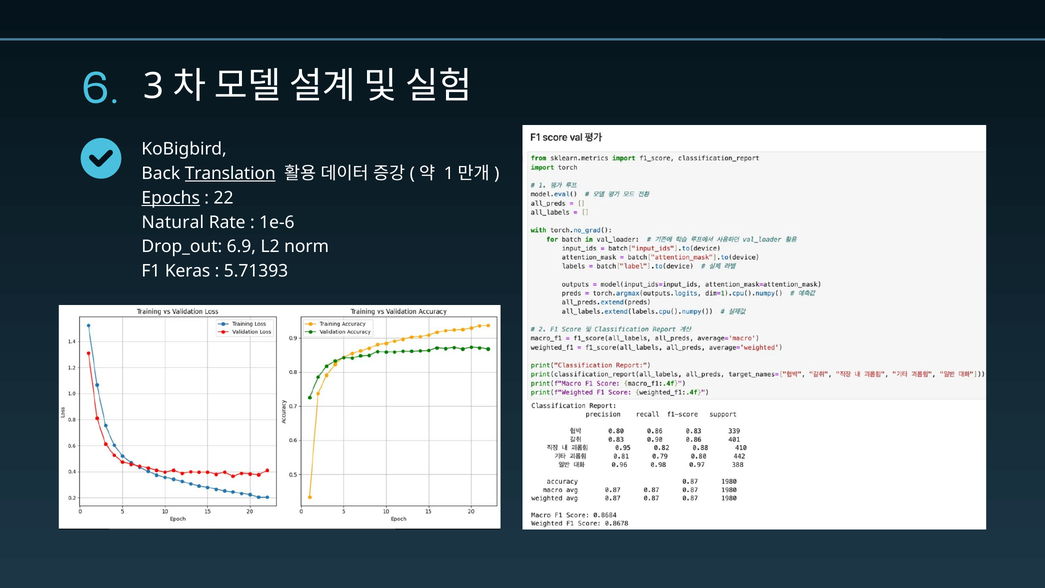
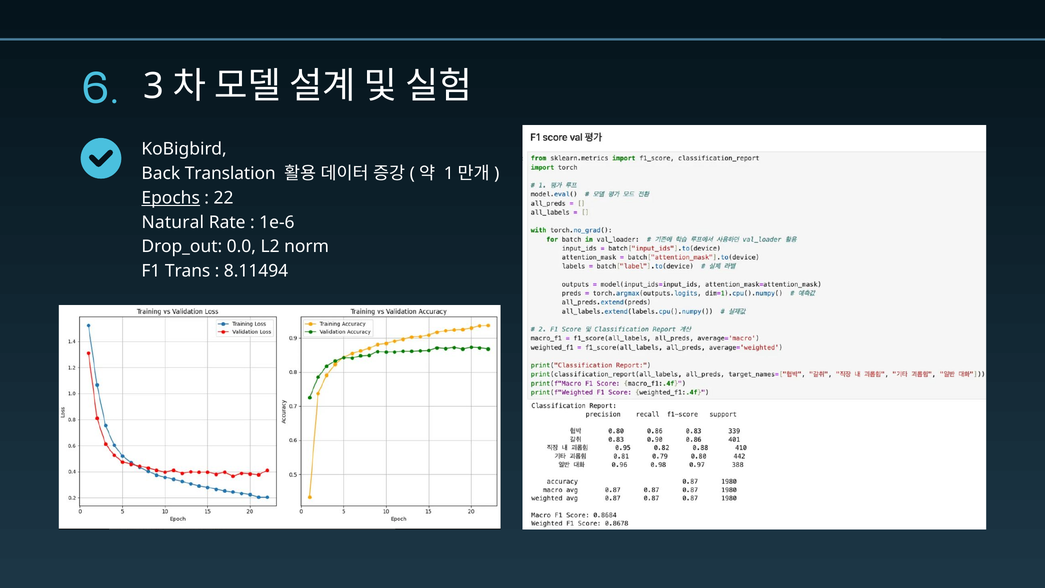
Translation underline: present -> none (230, 173)
6.9: 6.9 -> 0.0 (241, 247)
Keras: Keras -> Trans (188, 271)
5.71393: 5.71393 -> 8.11494 (256, 271)
